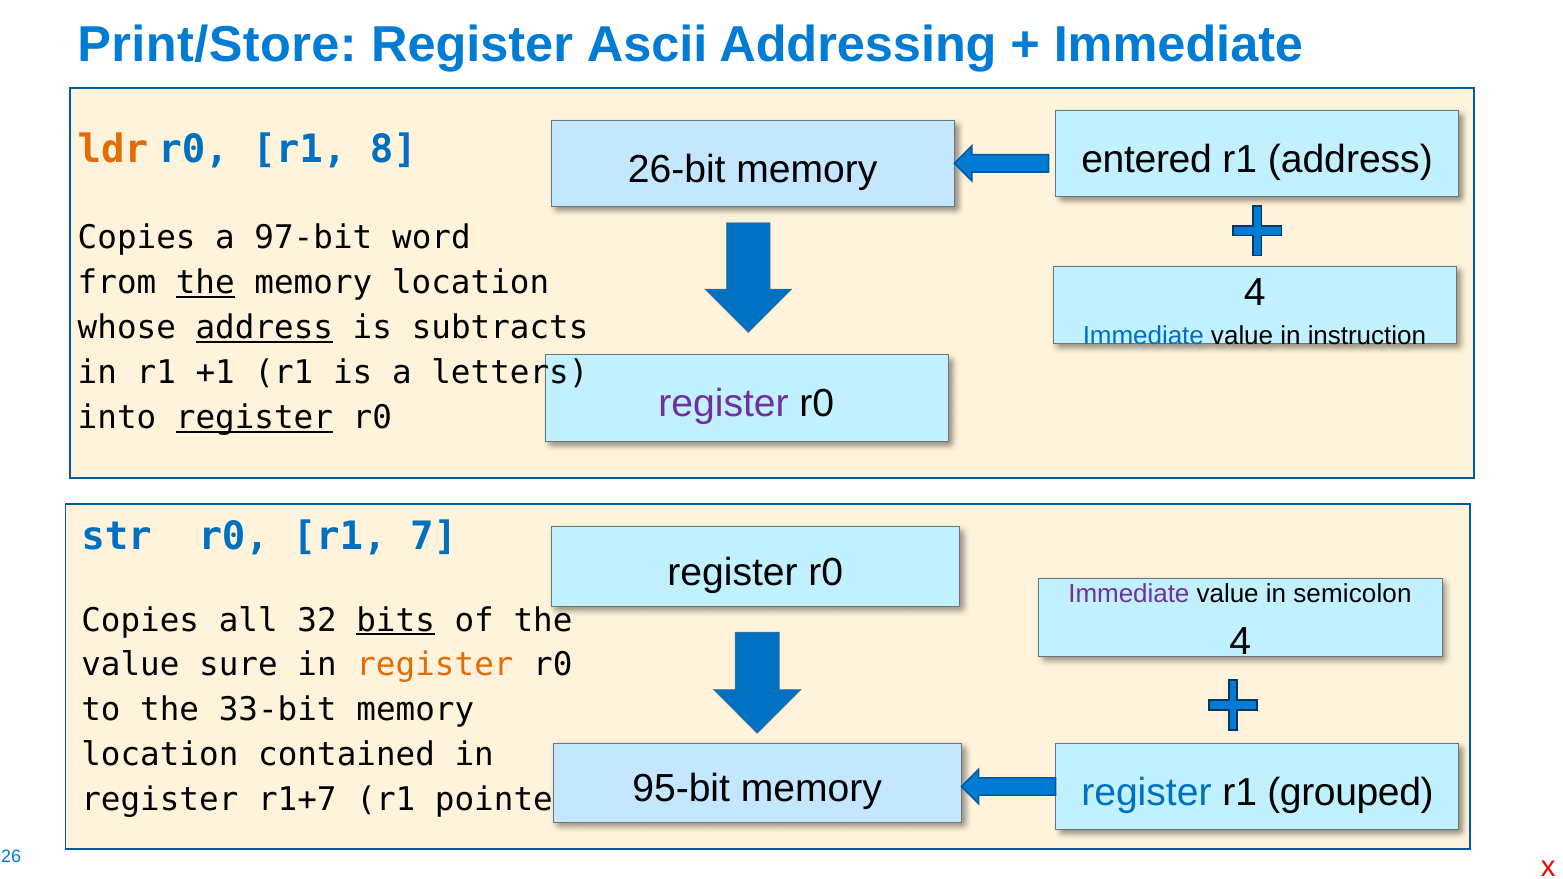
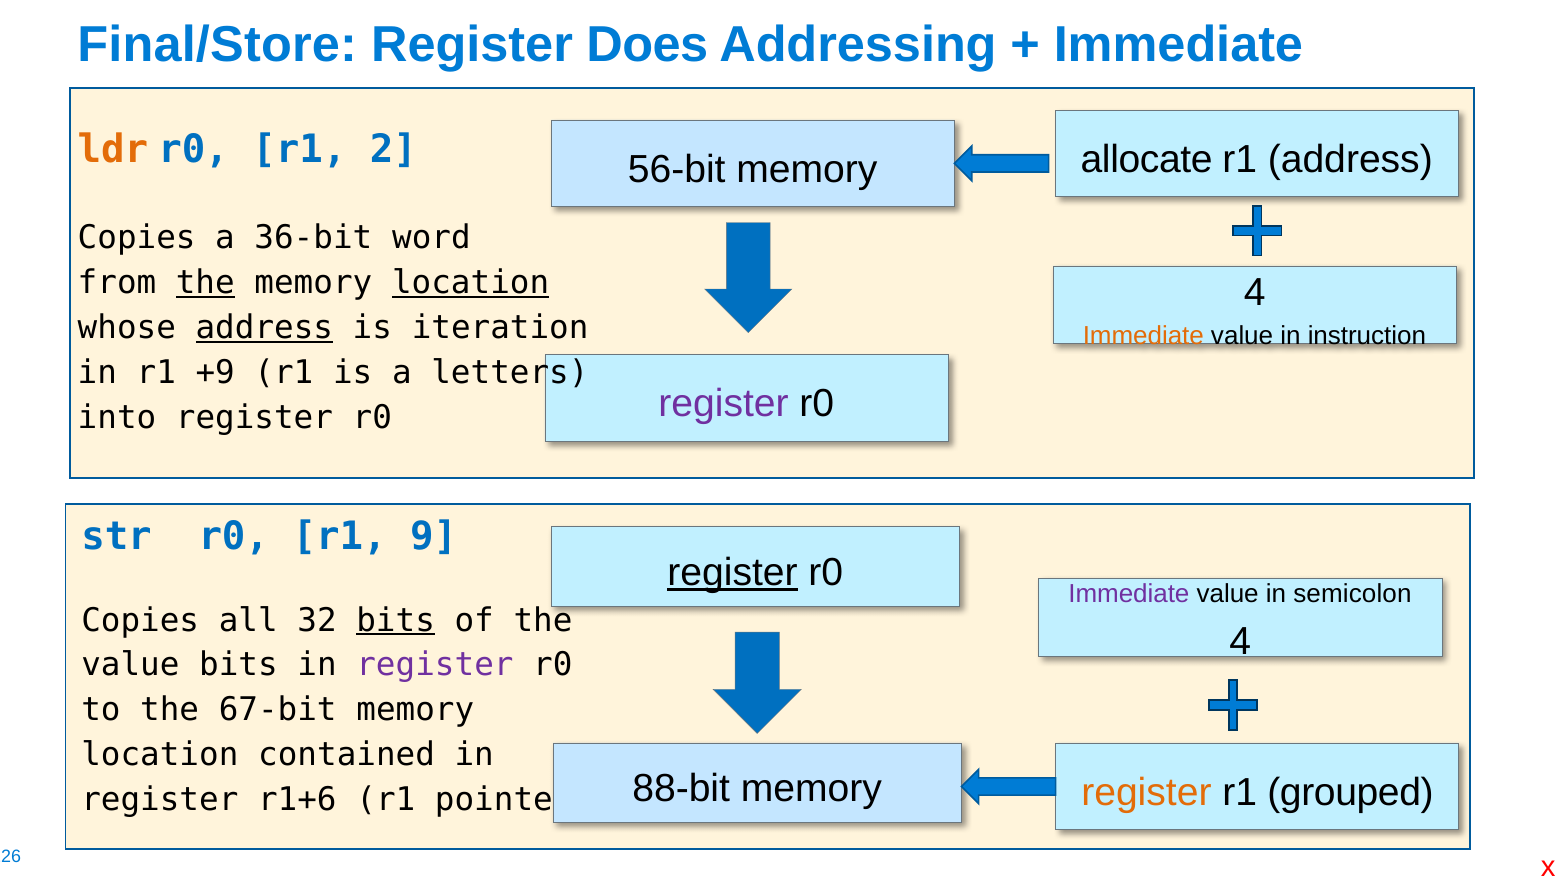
Print/Store: Print/Store -> Final/Store (217, 45)
Ascii: Ascii -> Does (647, 45)
8: 8 -> 2 (393, 149)
entered: entered -> allocate (1147, 160)
26-bit: 26-bit -> 56-bit (677, 169)
97-bit: 97-bit -> 36-bit (313, 238)
location underline: none -> present (471, 283)
subtracts: subtracts -> iteration (500, 328)
Immediate colour: blue -> orange (1143, 336)
+1: +1 -> +9 (215, 373)
register underline: present -> none (254, 418)
7: 7 -> 9 (434, 537)
register underline: none -> present (733, 573)
value sure: sure -> bits (238, 665)
register colour: orange -> purple (435, 665)
33-bit: 33-bit -> 67-bit (278, 710)
register colour: blue -> orange (1146, 793)
r1+7: r1+7 -> r1+6 (297, 800)
95-bit: 95-bit -> 88-bit (681, 789)
